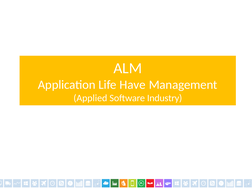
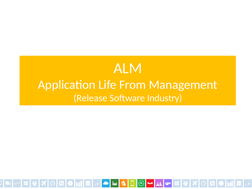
Have: Have -> From (133, 85)
Applied: Applied -> Release (90, 98)
